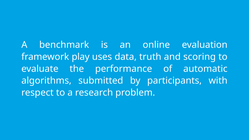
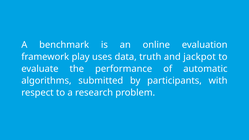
scoring: scoring -> jackpot (200, 57)
